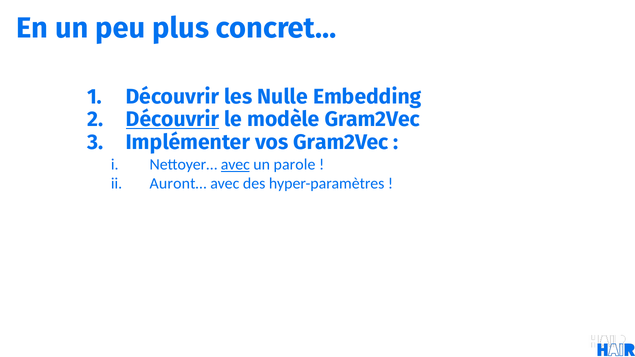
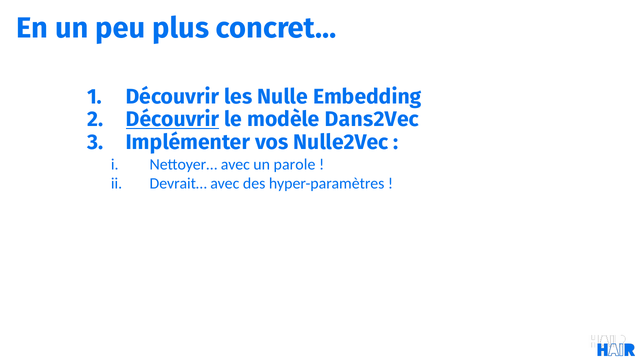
modèle Gram2Vec: Gram2Vec -> Dans2Vec (372, 119)
vos Gram2Vec: Gram2Vec -> Nulle2Vec (341, 142)
avec underline: present -> none (235, 165)
Auront…: Auront… -> Devrait… (178, 184)
